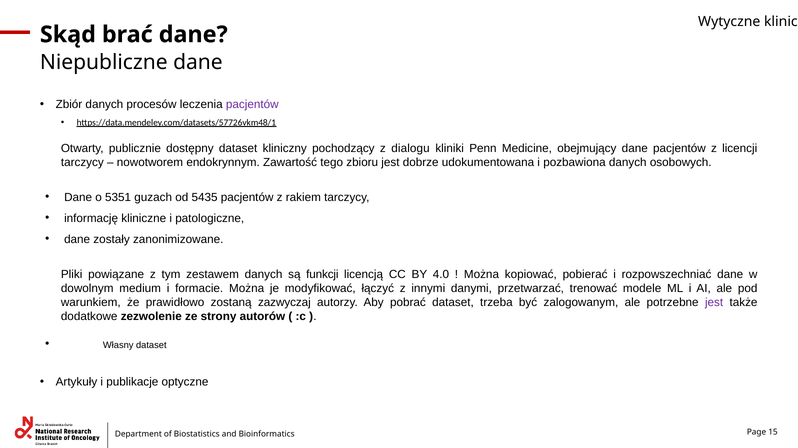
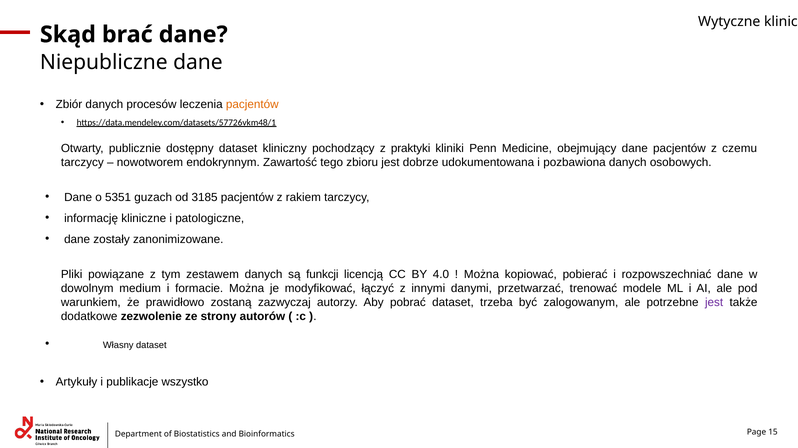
pacjentów colour: purple -> orange (252, 105)
dialogu: dialogu -> praktyki (411, 148)
licencji: licencji -> czemu (740, 148)
5435: 5435 -> 3185 (205, 197)
optyczne: optyczne -> wszystko (185, 383)
